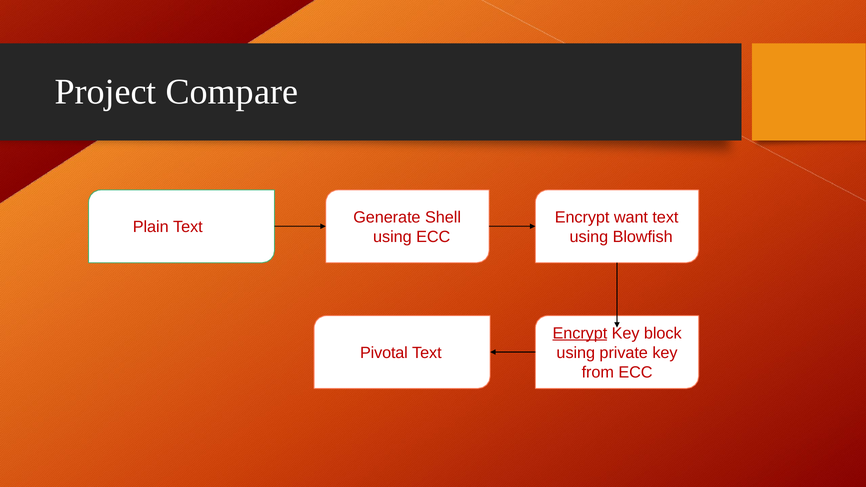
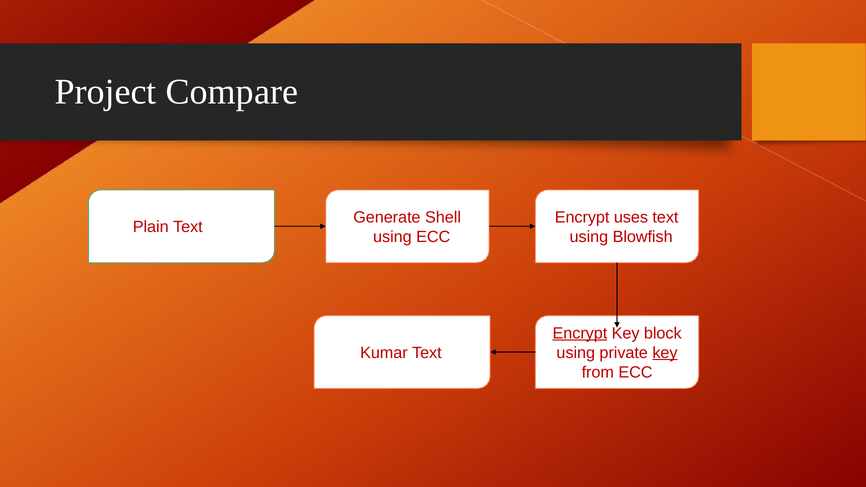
want: want -> uses (631, 217)
Pivotal: Pivotal -> Kumar (384, 353)
key underline: none -> present (665, 353)
